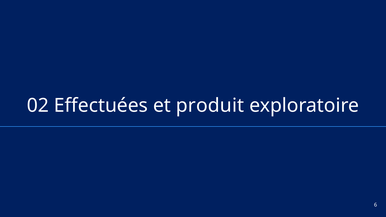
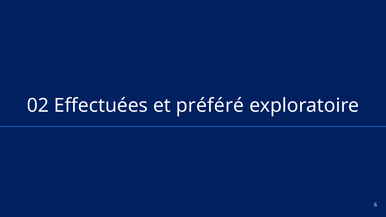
produit: produit -> préféré (210, 106)
